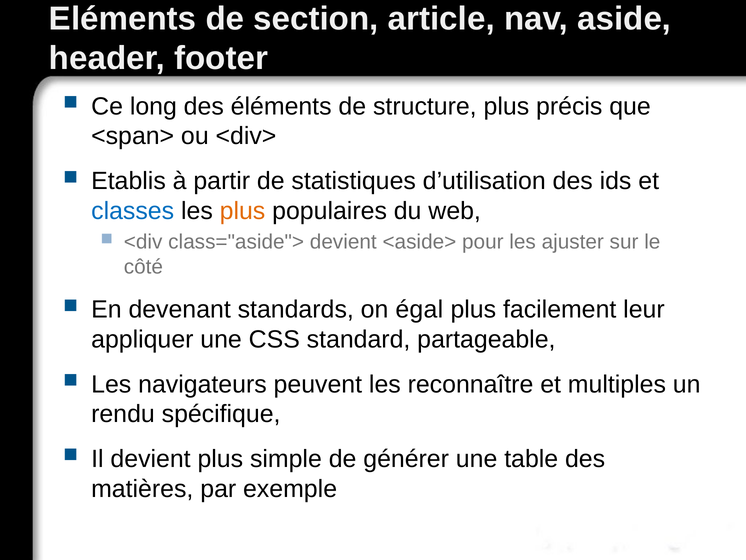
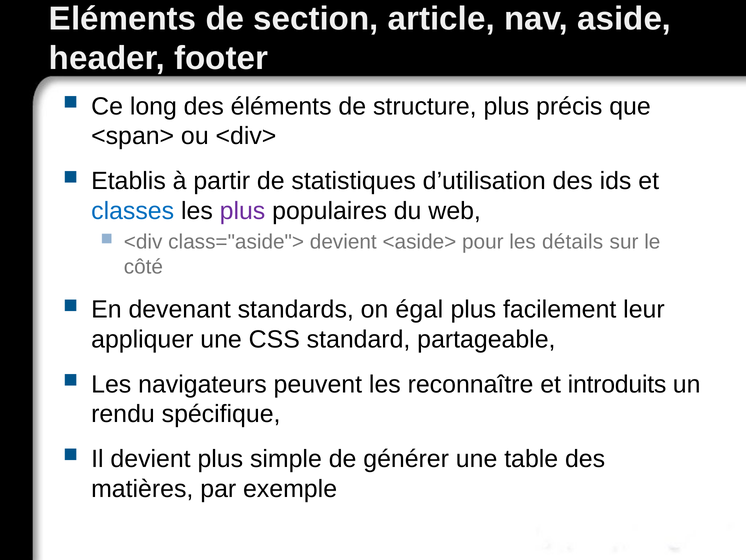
plus colour: orange -> purple (243, 211)
ajuster: ajuster -> détails (573, 242)
multiples: multiples -> introduits (617, 384)
